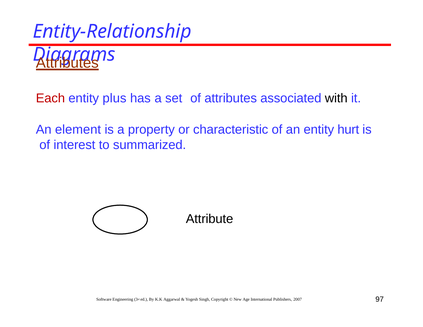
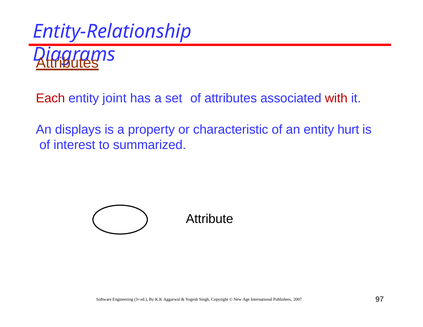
plus: plus -> joint (114, 98)
with colour: black -> red (336, 98)
element: element -> displays (78, 129)
